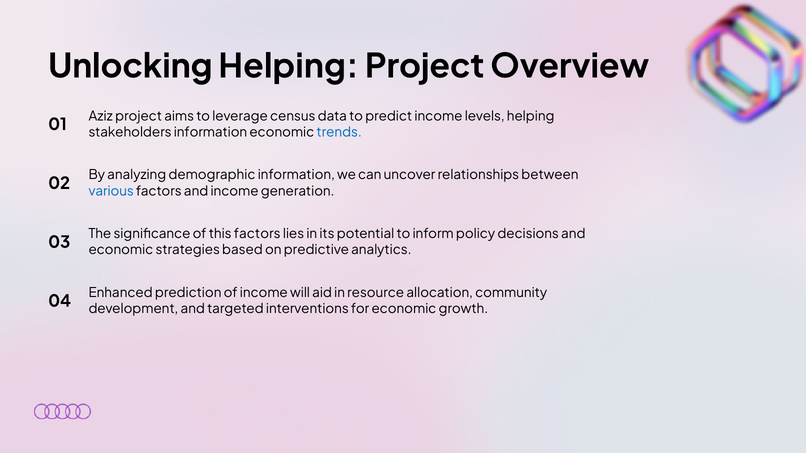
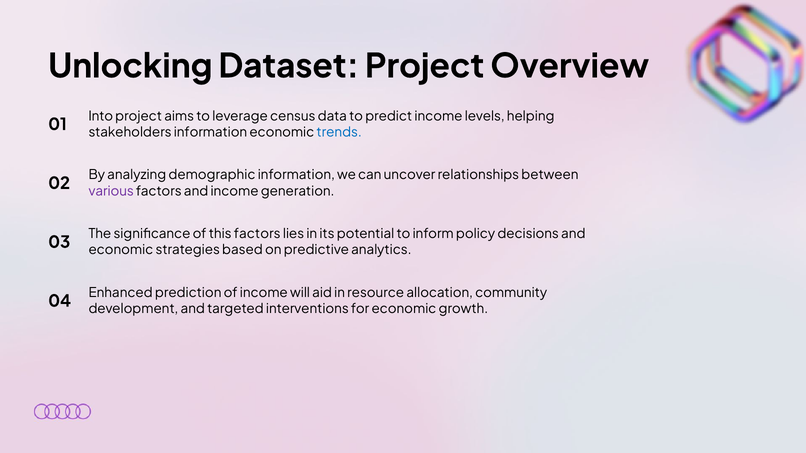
Unlocking Helping: Helping -> Dataset (289, 66)
Aziz: Aziz -> Into (101, 116)
various colour: blue -> purple (111, 191)
